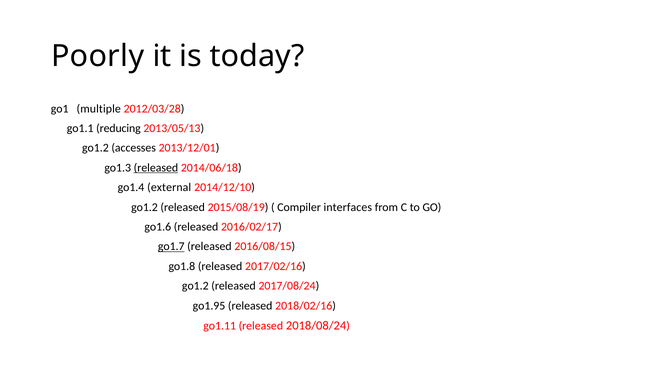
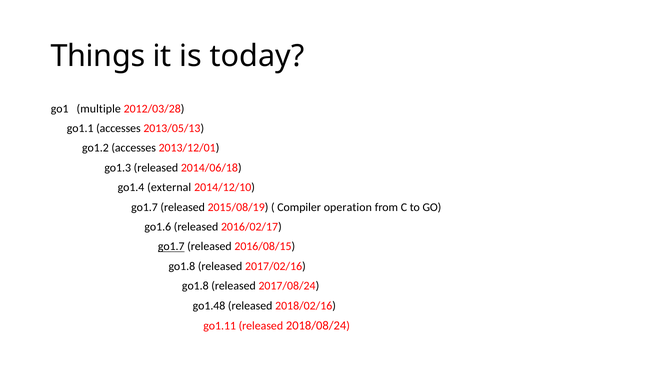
Poorly: Poorly -> Things (98, 56)
go1.1 reducing: reducing -> accesses (118, 128)
released underline: present -> none (156, 168)
go1.2: go1.2 -> go1.7 (144, 207)
interfaces: interfaces -> operation (348, 207)
go1.2: go1.2 -> go1.8 (195, 286)
go1.95: go1.95 -> go1.48 (209, 306)
